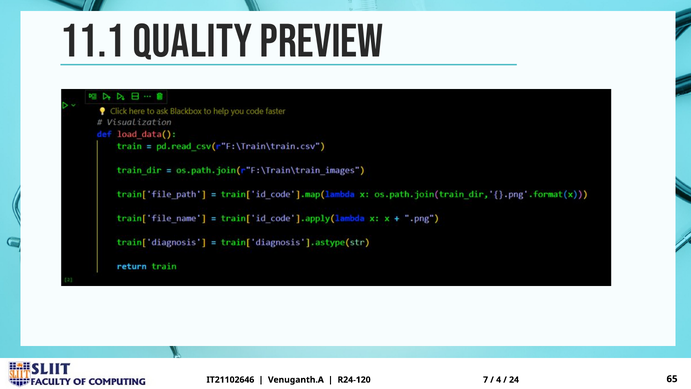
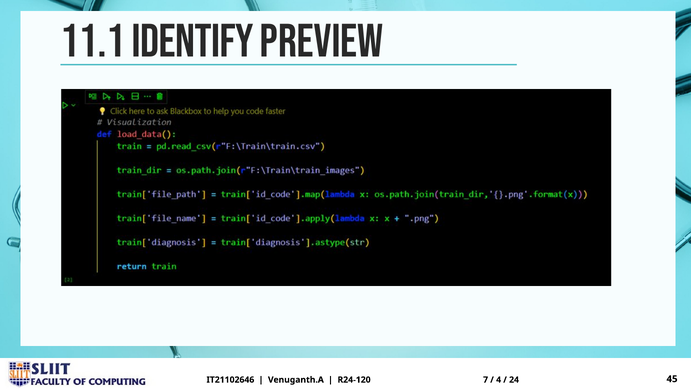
QUALITY: QUALITY -> IDENTIFY (193, 41)
65: 65 -> 45 (672, 379)
